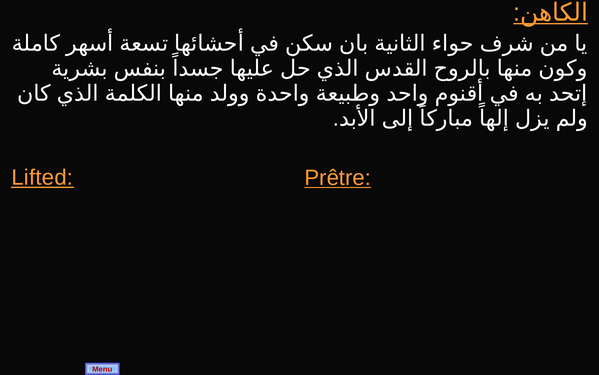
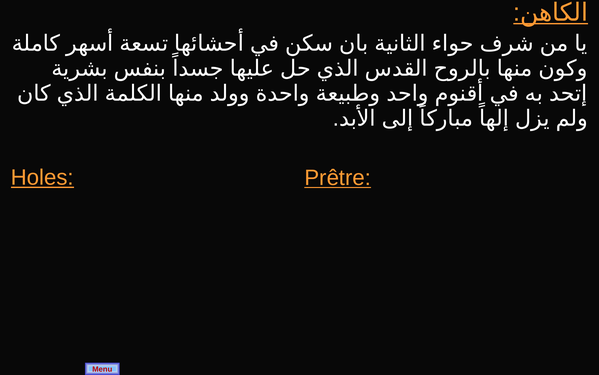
Lifted: Lifted -> Holes (42, 177)
